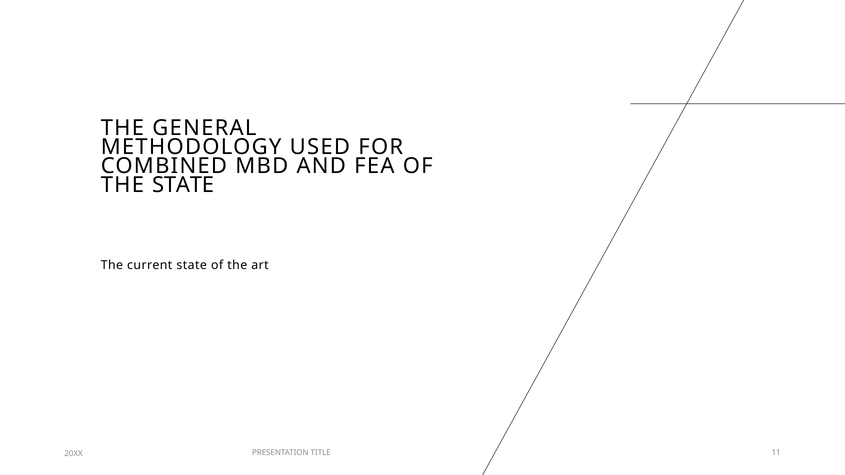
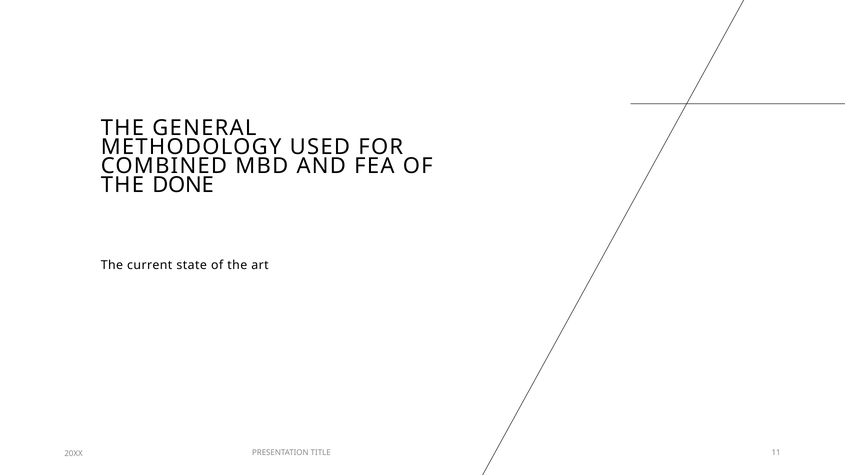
THE STATE: STATE -> DONE (183, 185)
